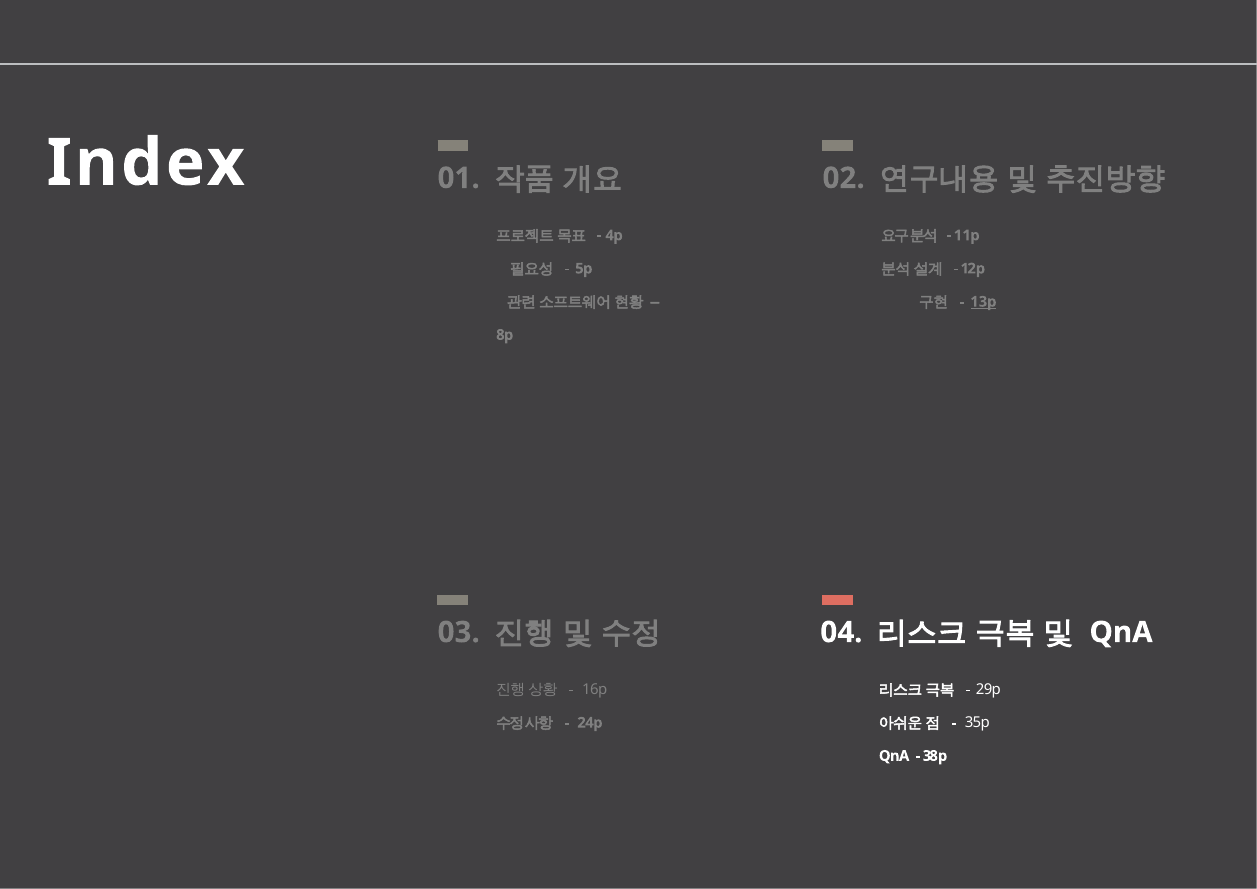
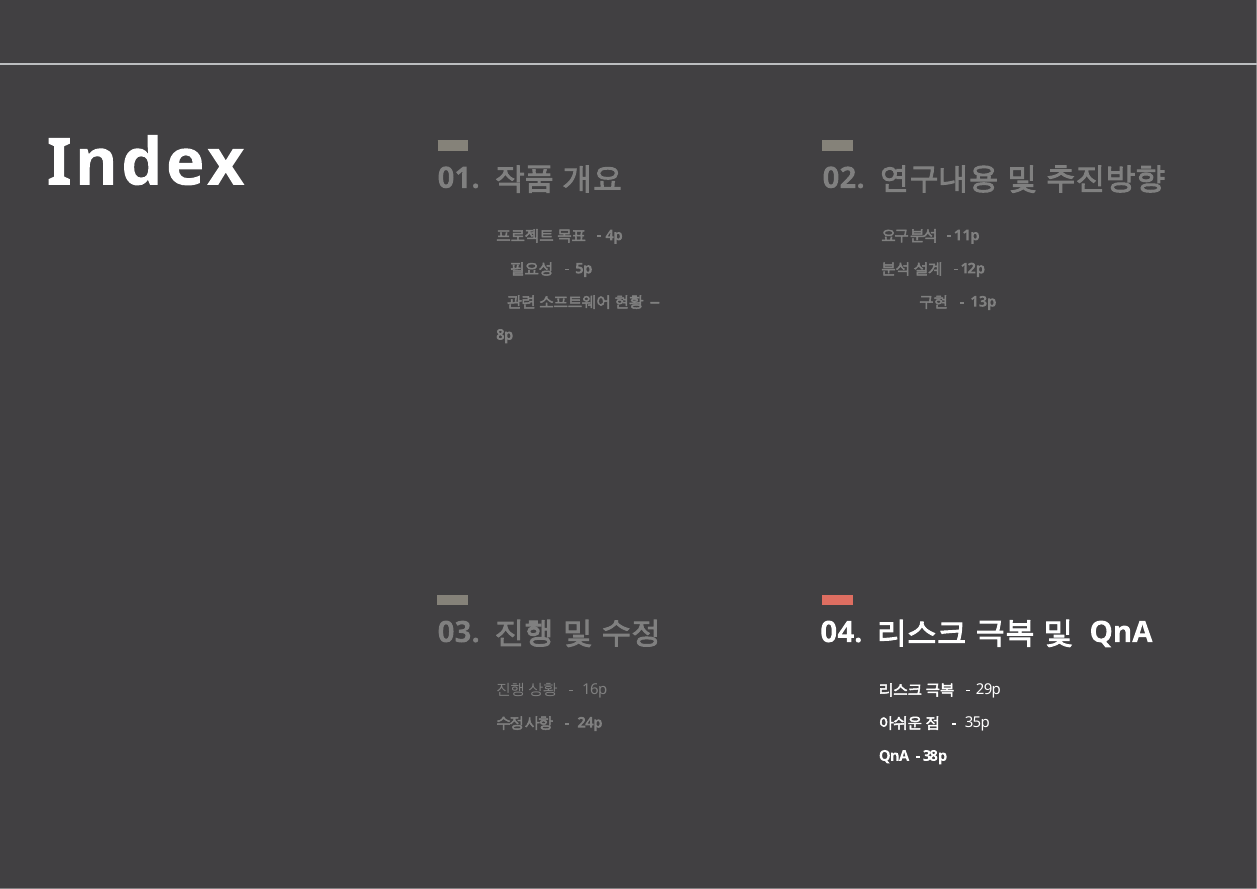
13p underline: present -> none (983, 302)
